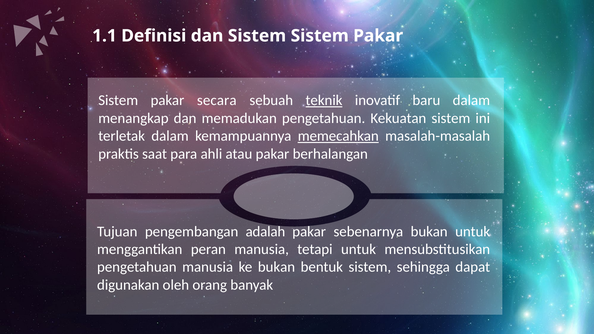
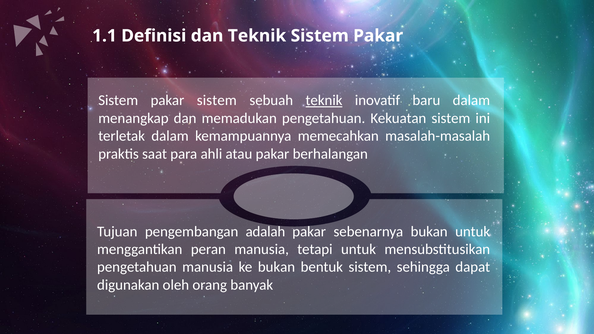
dan Sistem: Sistem -> Teknik (257, 36)
secara: secara -> sistem (217, 100)
memecahkan underline: present -> none (338, 136)
